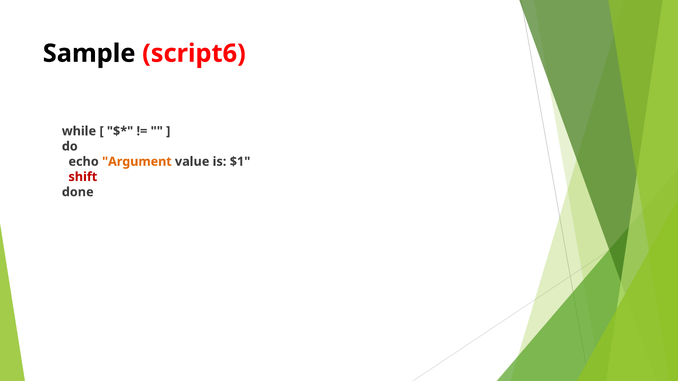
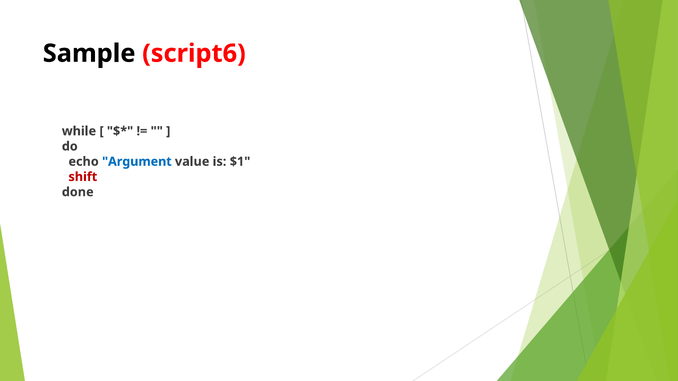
Argument colour: orange -> blue (137, 162)
